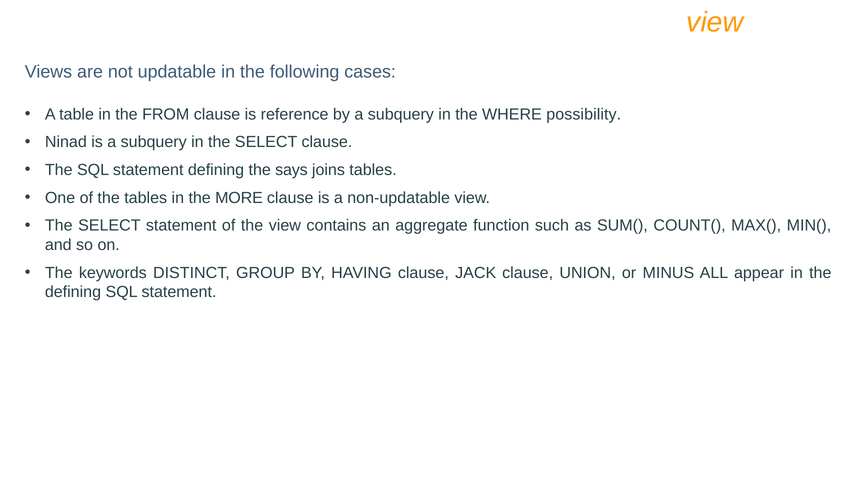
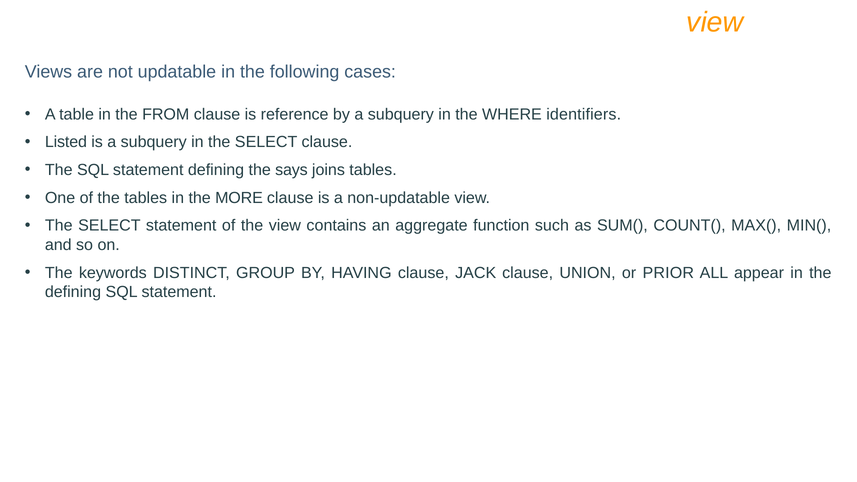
possibility: possibility -> identifiers (584, 114)
Ninad: Ninad -> Listed (66, 142)
MINUS: MINUS -> PRIOR (668, 273)
